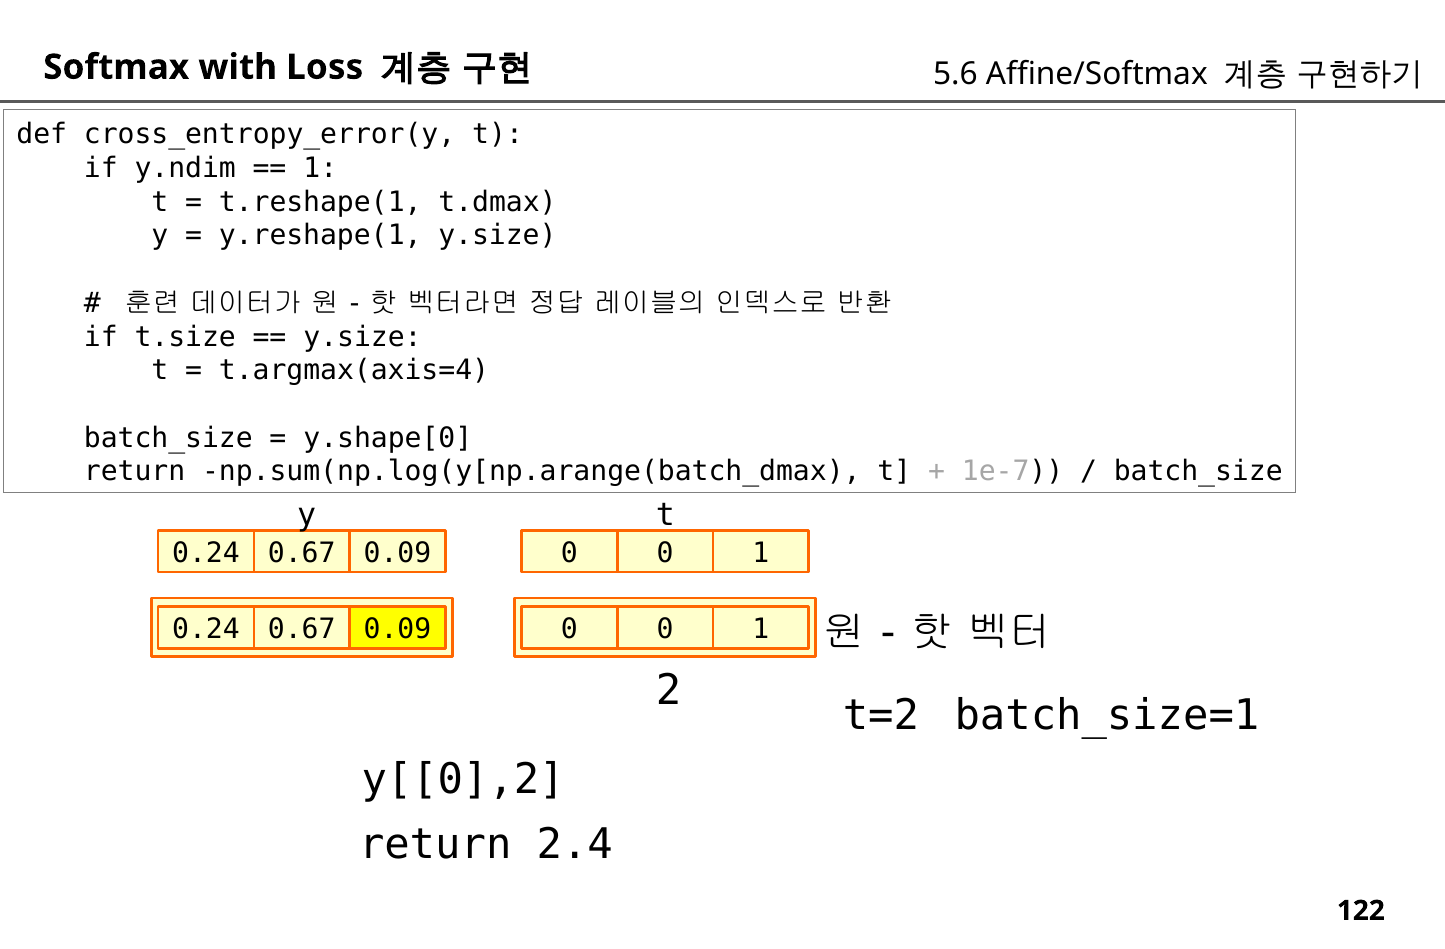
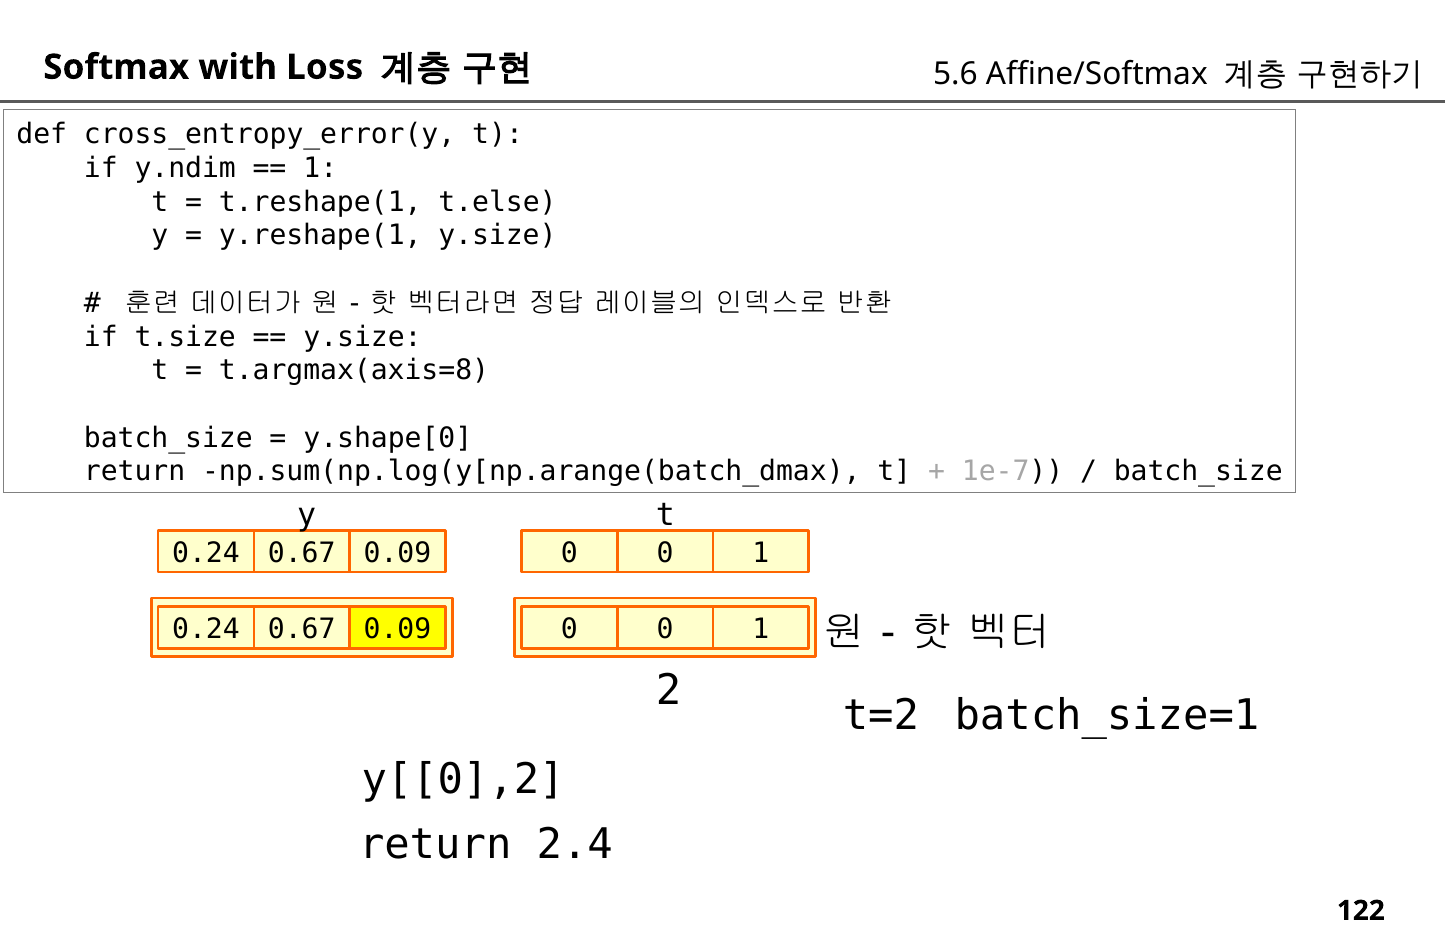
t.dmax: t.dmax -> t.else (497, 202)
t.argmax(axis=4: t.argmax(axis=4 -> t.argmax(axis=8 (354, 371)
